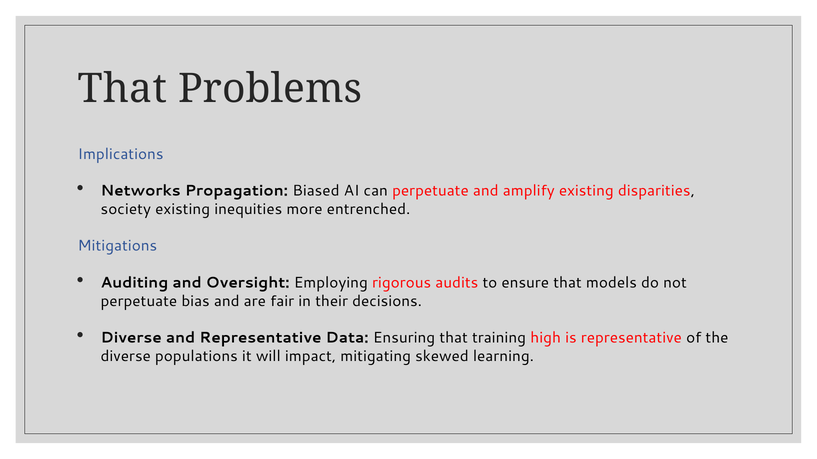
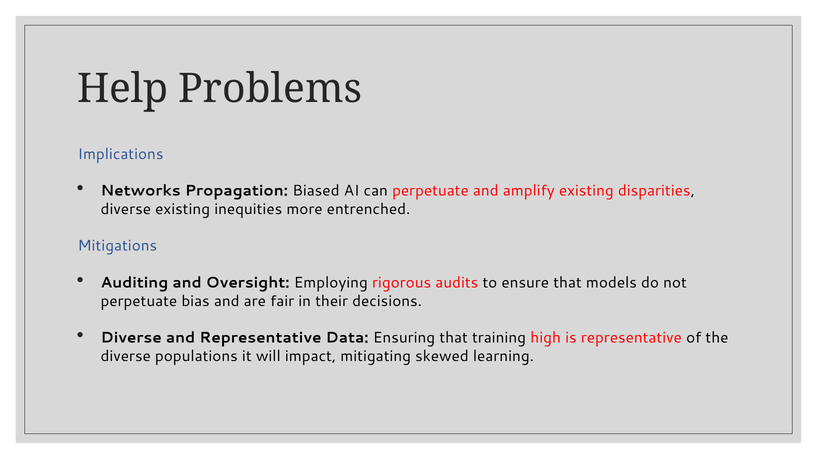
That: That -> Help (123, 89)
society: society -> diverse (126, 209)
